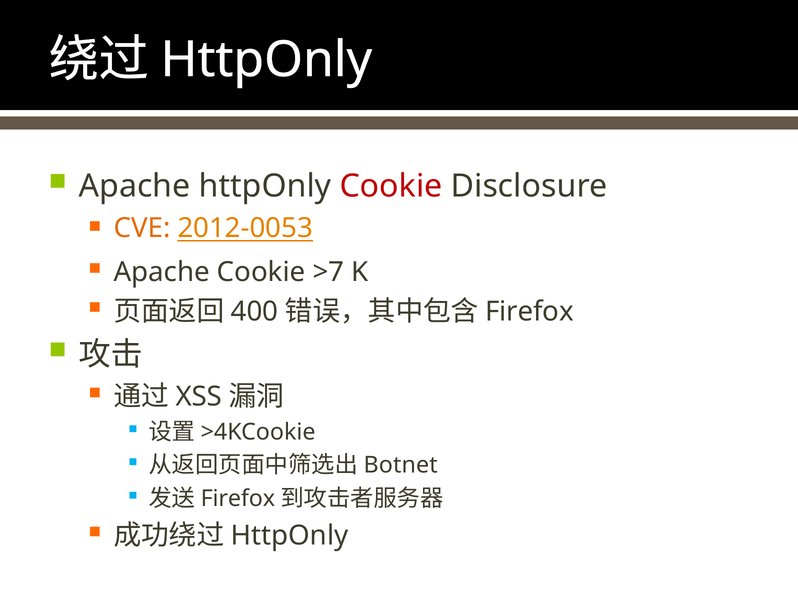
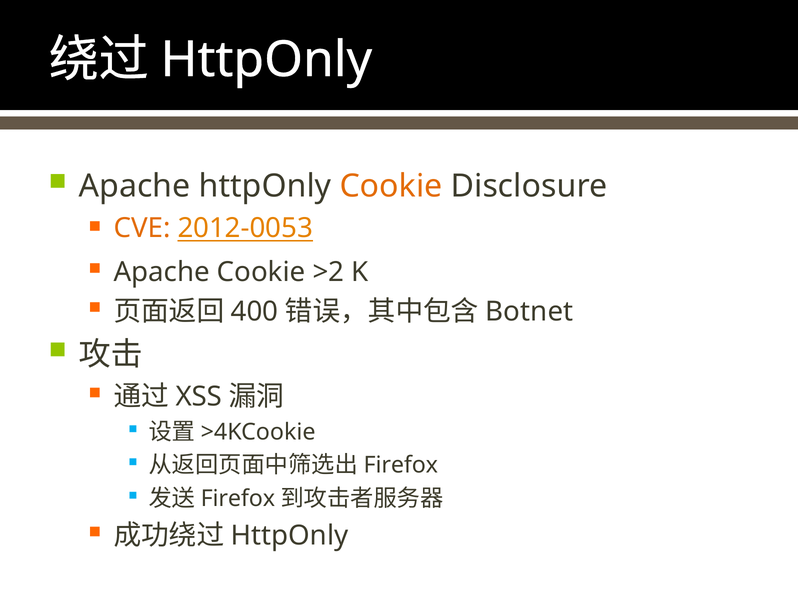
Cookie colour: red -> orange (391, 187)
>7: >7 -> >2 (328, 272)
Firefox: Firefox -> Botnet (529, 312)
Botnet: Botnet -> Firefox (401, 466)
